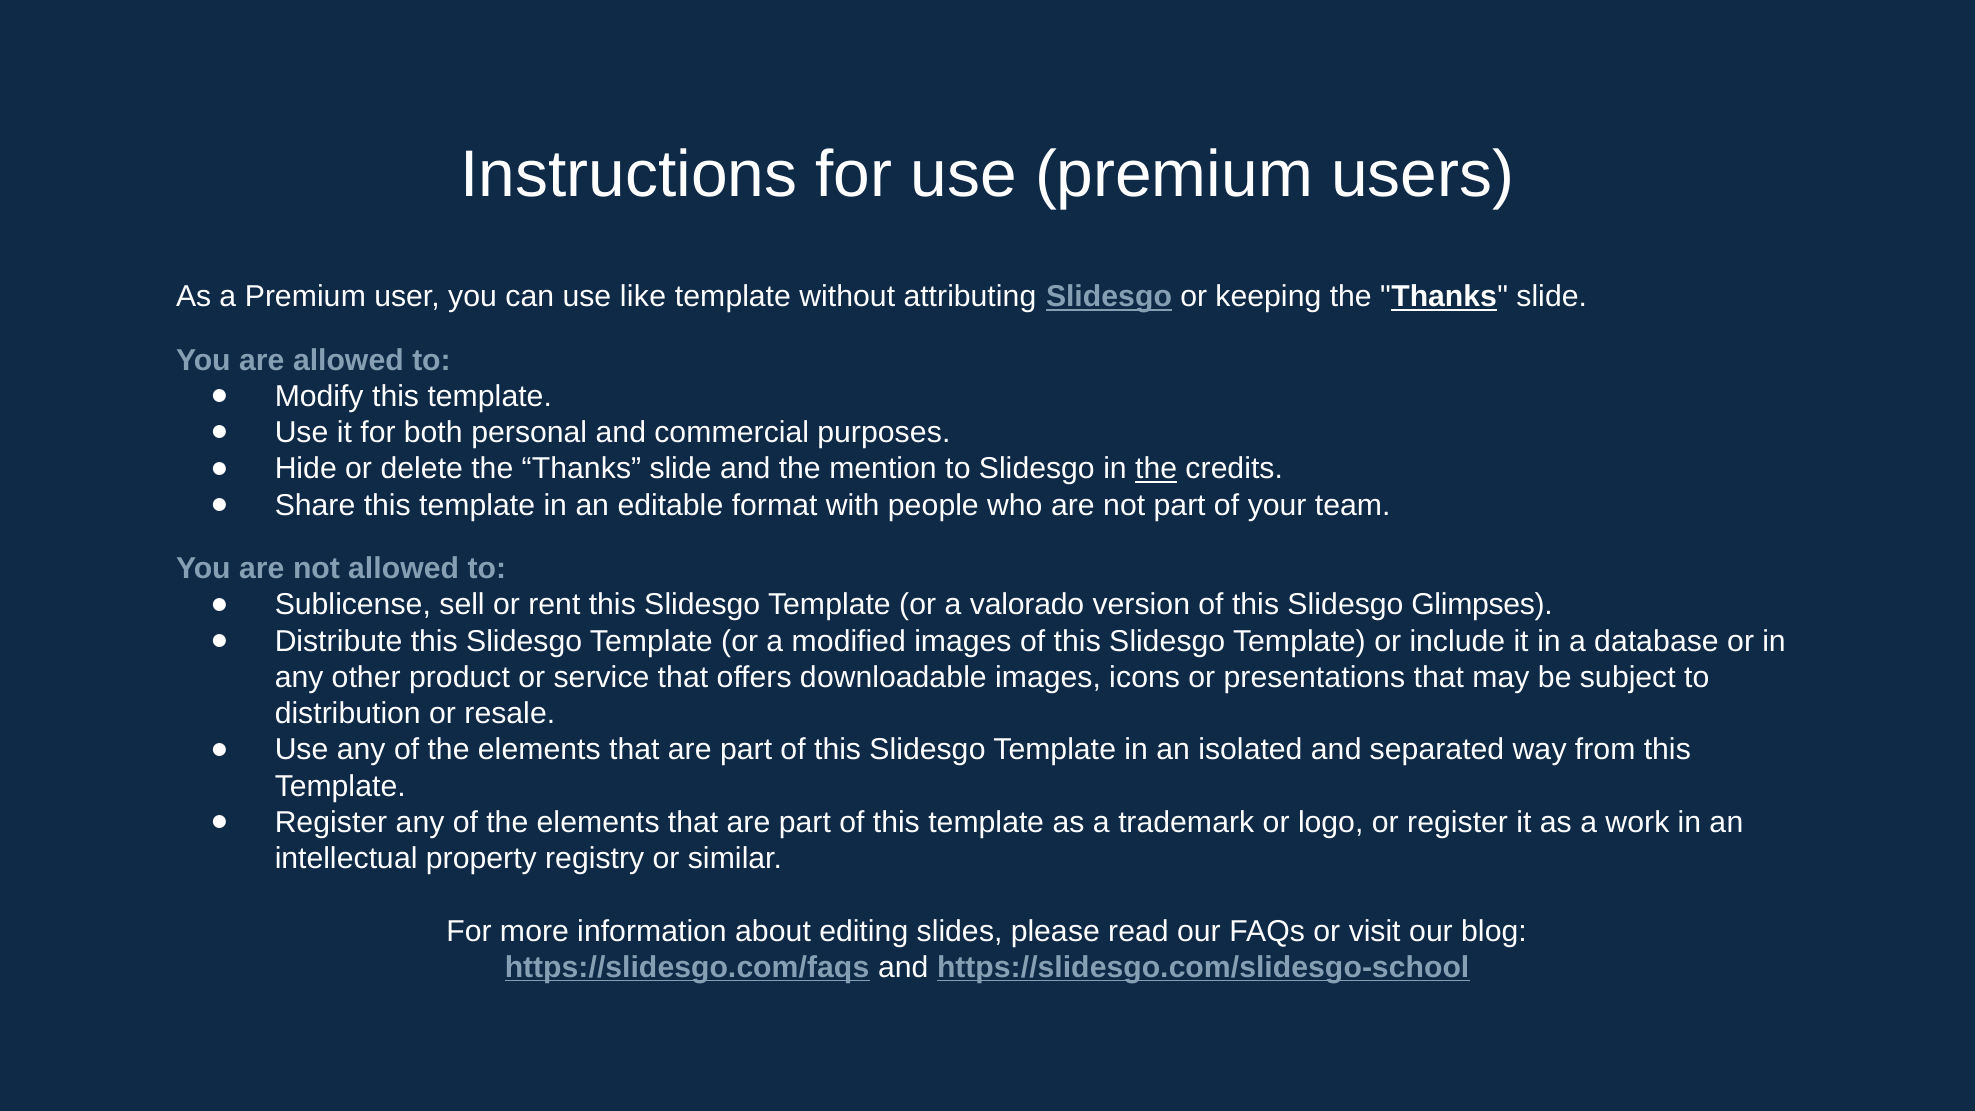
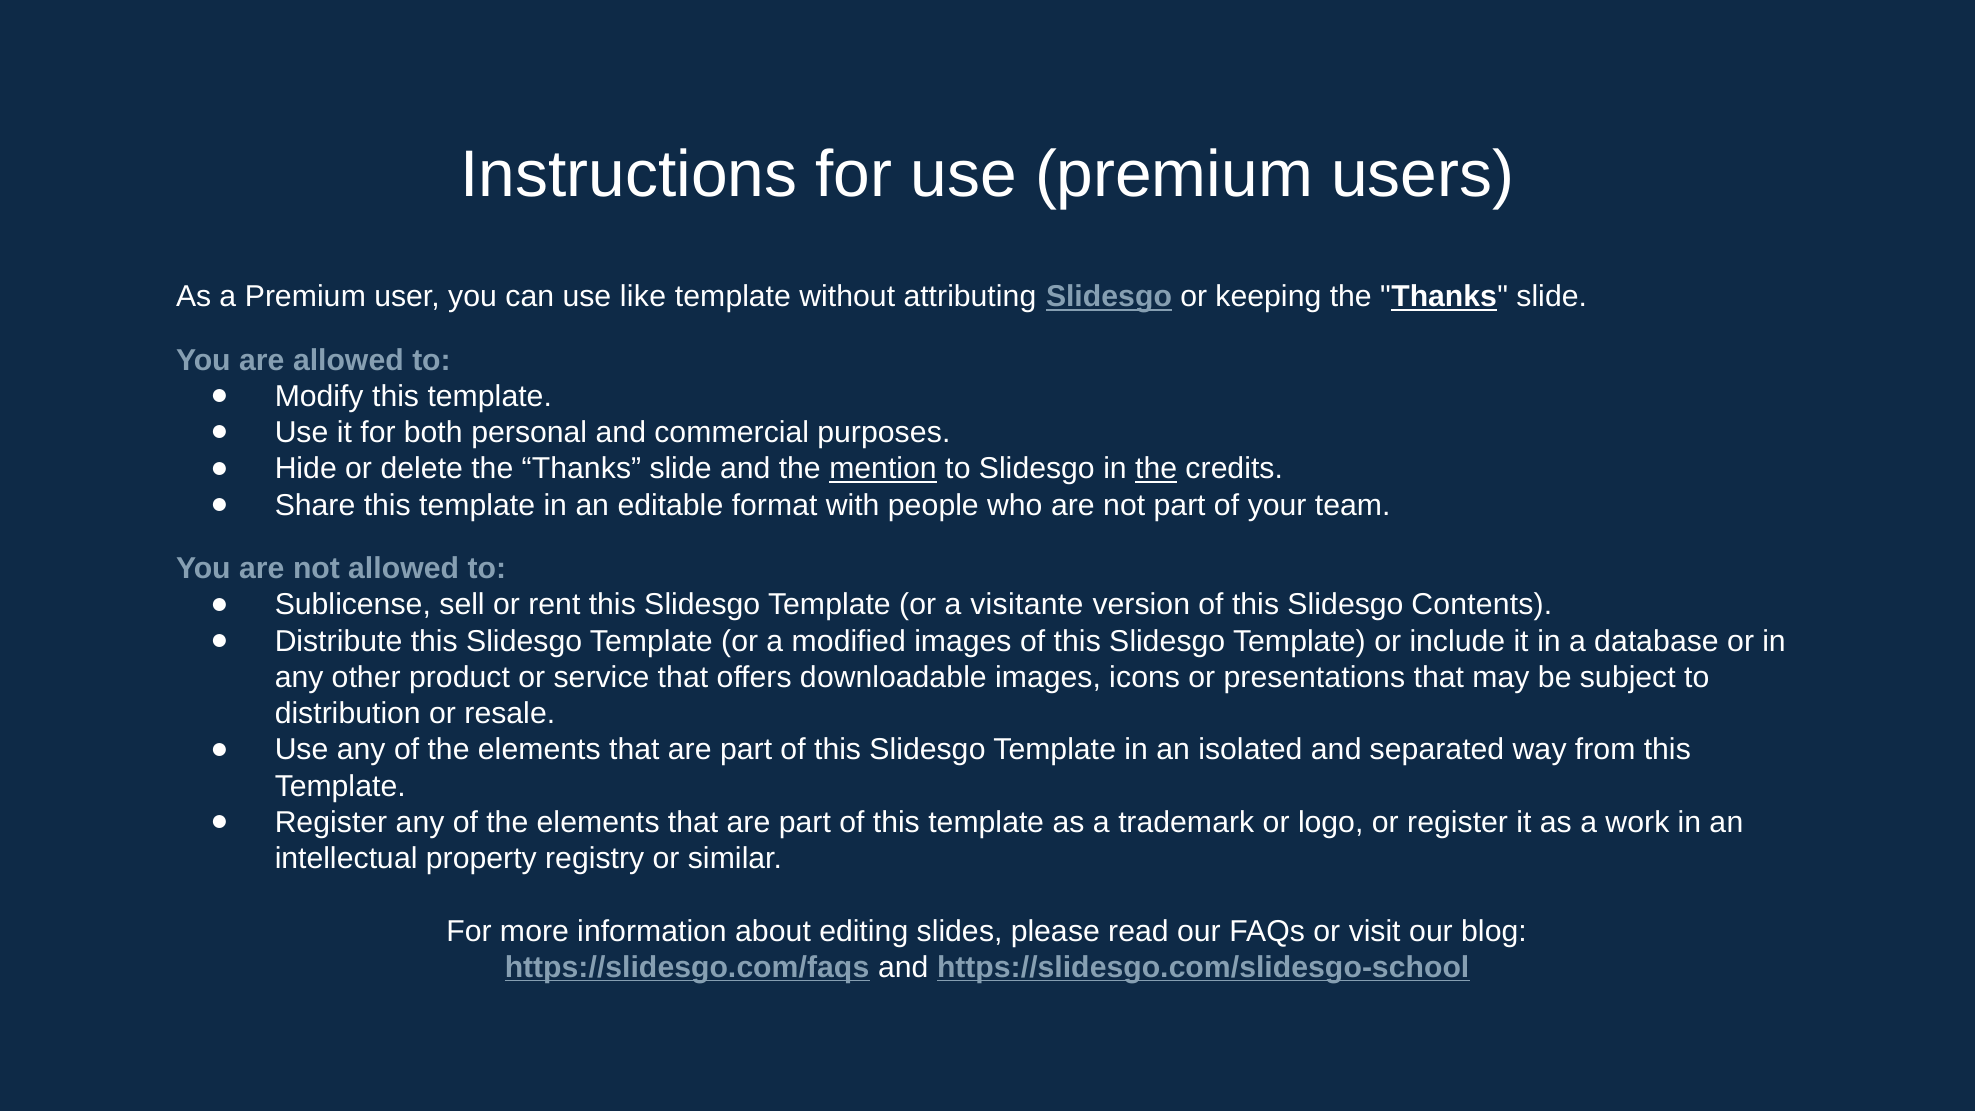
mention underline: none -> present (883, 469)
valorado: valorado -> visitante (1027, 605)
Glimpses: Glimpses -> Contents (1482, 605)
